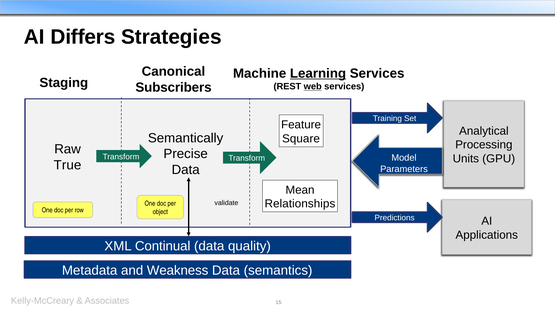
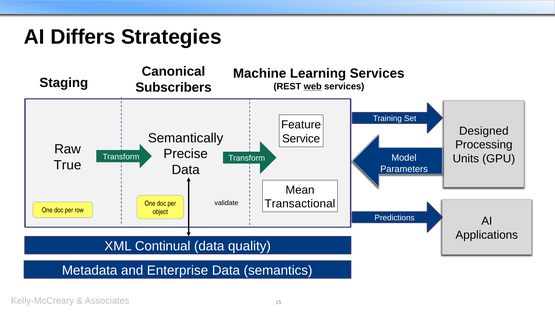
Learning underline: present -> none (318, 73)
Analytical: Analytical -> Designed (484, 131)
Square: Square -> Service (301, 139)
Relationships: Relationships -> Transactional (300, 204)
Weakness: Weakness -> Enterprise (178, 271)
